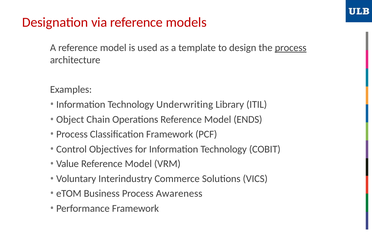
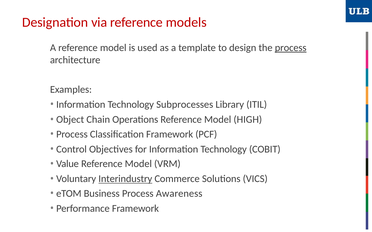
Underwriting: Underwriting -> Subprocesses (185, 105)
ENDS: ENDS -> HIGH (248, 120)
Interindustry underline: none -> present (125, 179)
